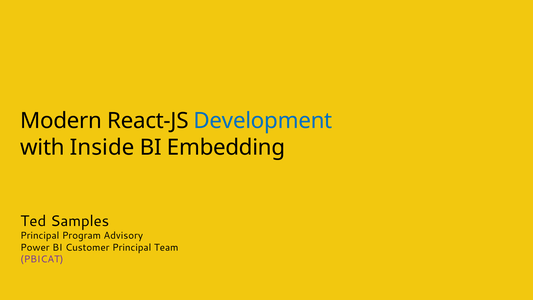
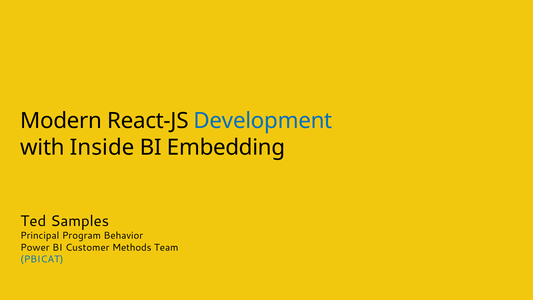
Advisory: Advisory -> Behavior (123, 236)
Customer Principal: Principal -> Methods (132, 247)
PBICAT colour: purple -> blue (42, 259)
